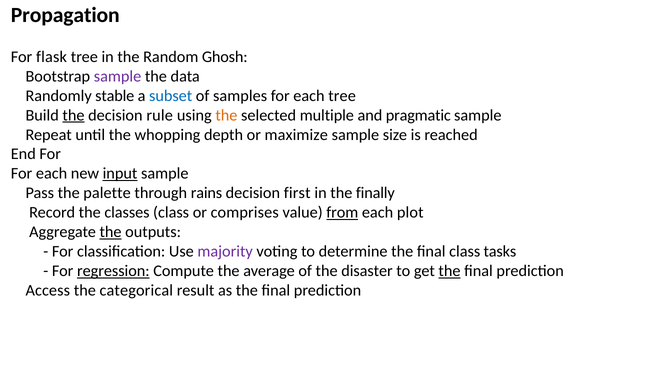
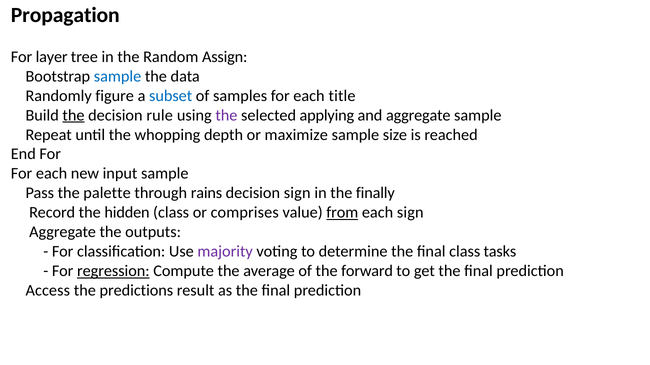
flask: flask -> layer (52, 57)
Ghosh: Ghosh -> Assign (225, 57)
sample colour: purple -> blue (118, 76)
stable: stable -> figure (115, 96)
each tree: tree -> title (342, 96)
the colour: orange -> purple (226, 115)
multiple: multiple -> applying (327, 115)
and pragmatic: pragmatic -> aggregate (418, 115)
input underline: present -> none (120, 174)
decision first: first -> sign (297, 193)
classes: classes -> hidden (127, 213)
each plot: plot -> sign (410, 213)
the underline: present -> none (111, 232)
disaster: disaster -> forward (367, 271)
the underline: present -> none (450, 271)
categorical: categorical -> predictions (136, 291)
